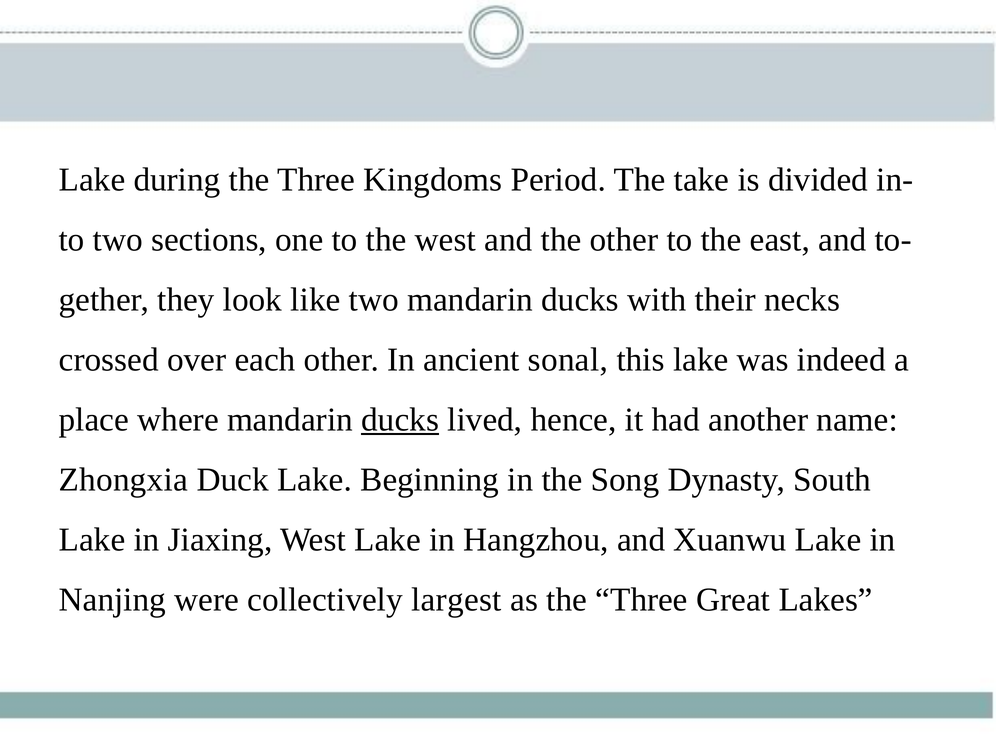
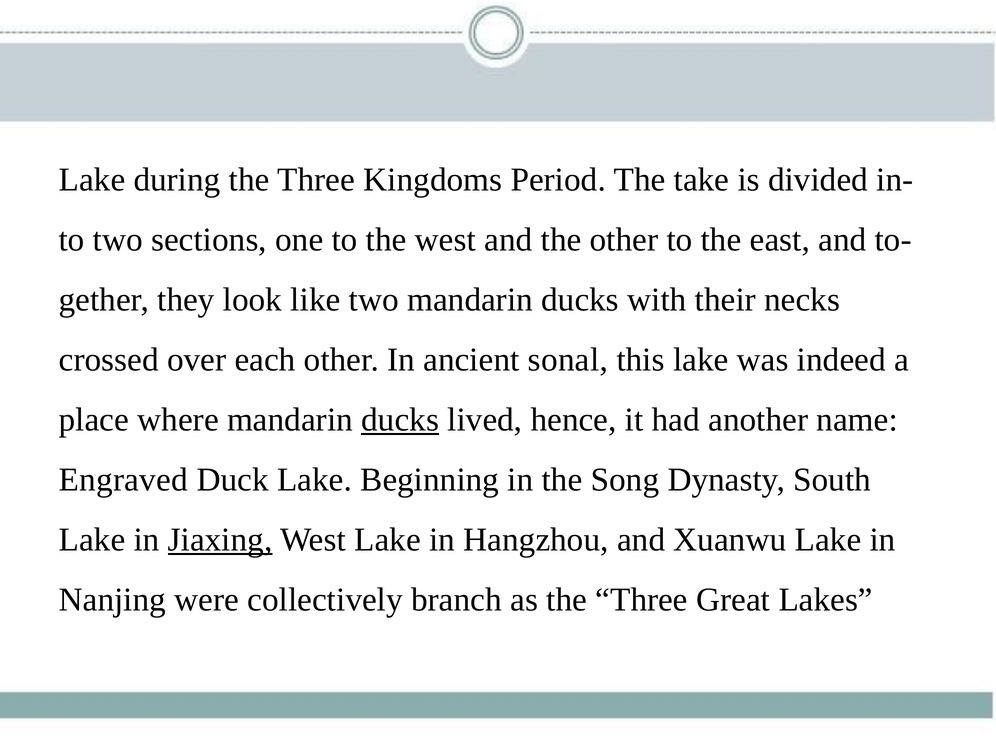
Zhongxia: Zhongxia -> Engraved (123, 480)
Jiaxing underline: none -> present (220, 540)
largest: largest -> branch (457, 600)
